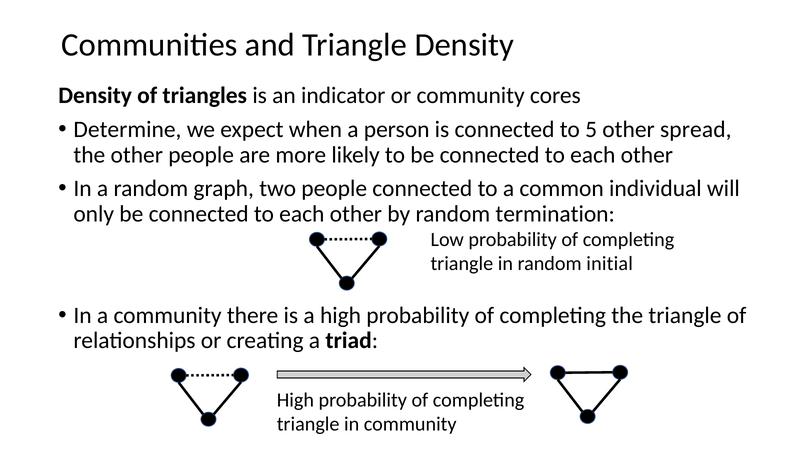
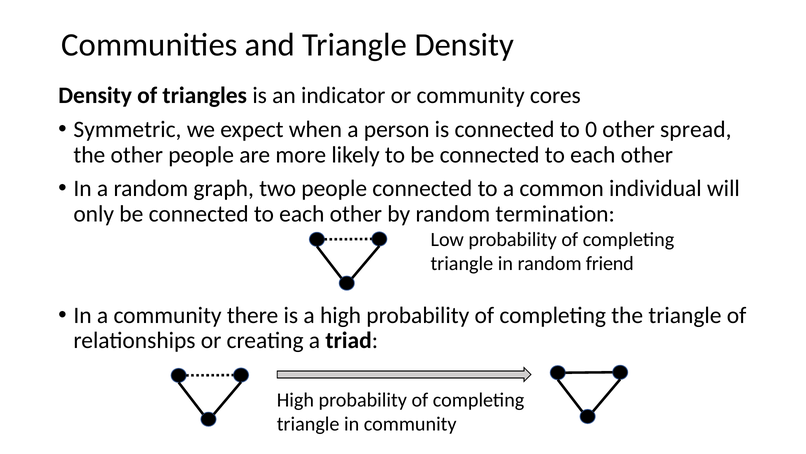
Determine: Determine -> Symmetric (127, 129)
5: 5 -> 0 (591, 129)
initial: initial -> friend (610, 263)
